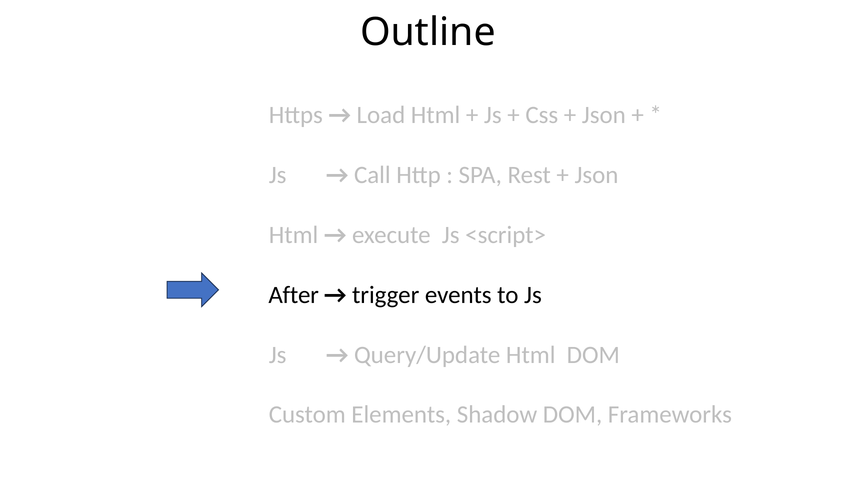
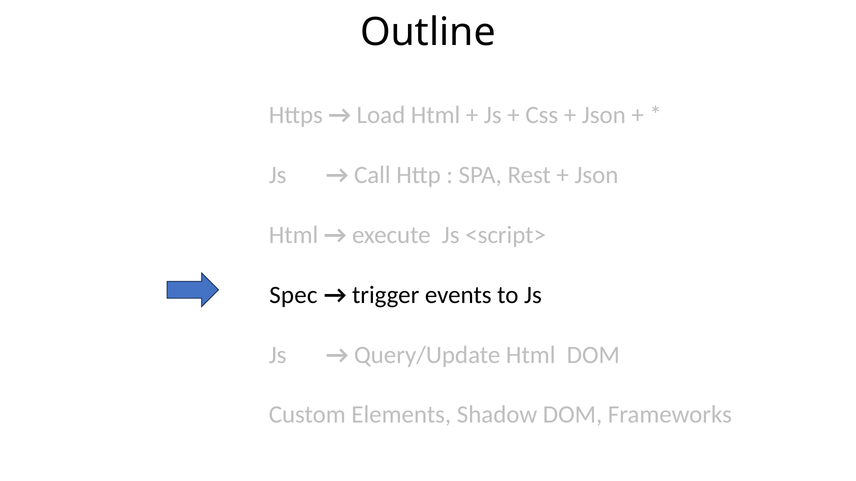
After: After -> Spec (293, 295)
